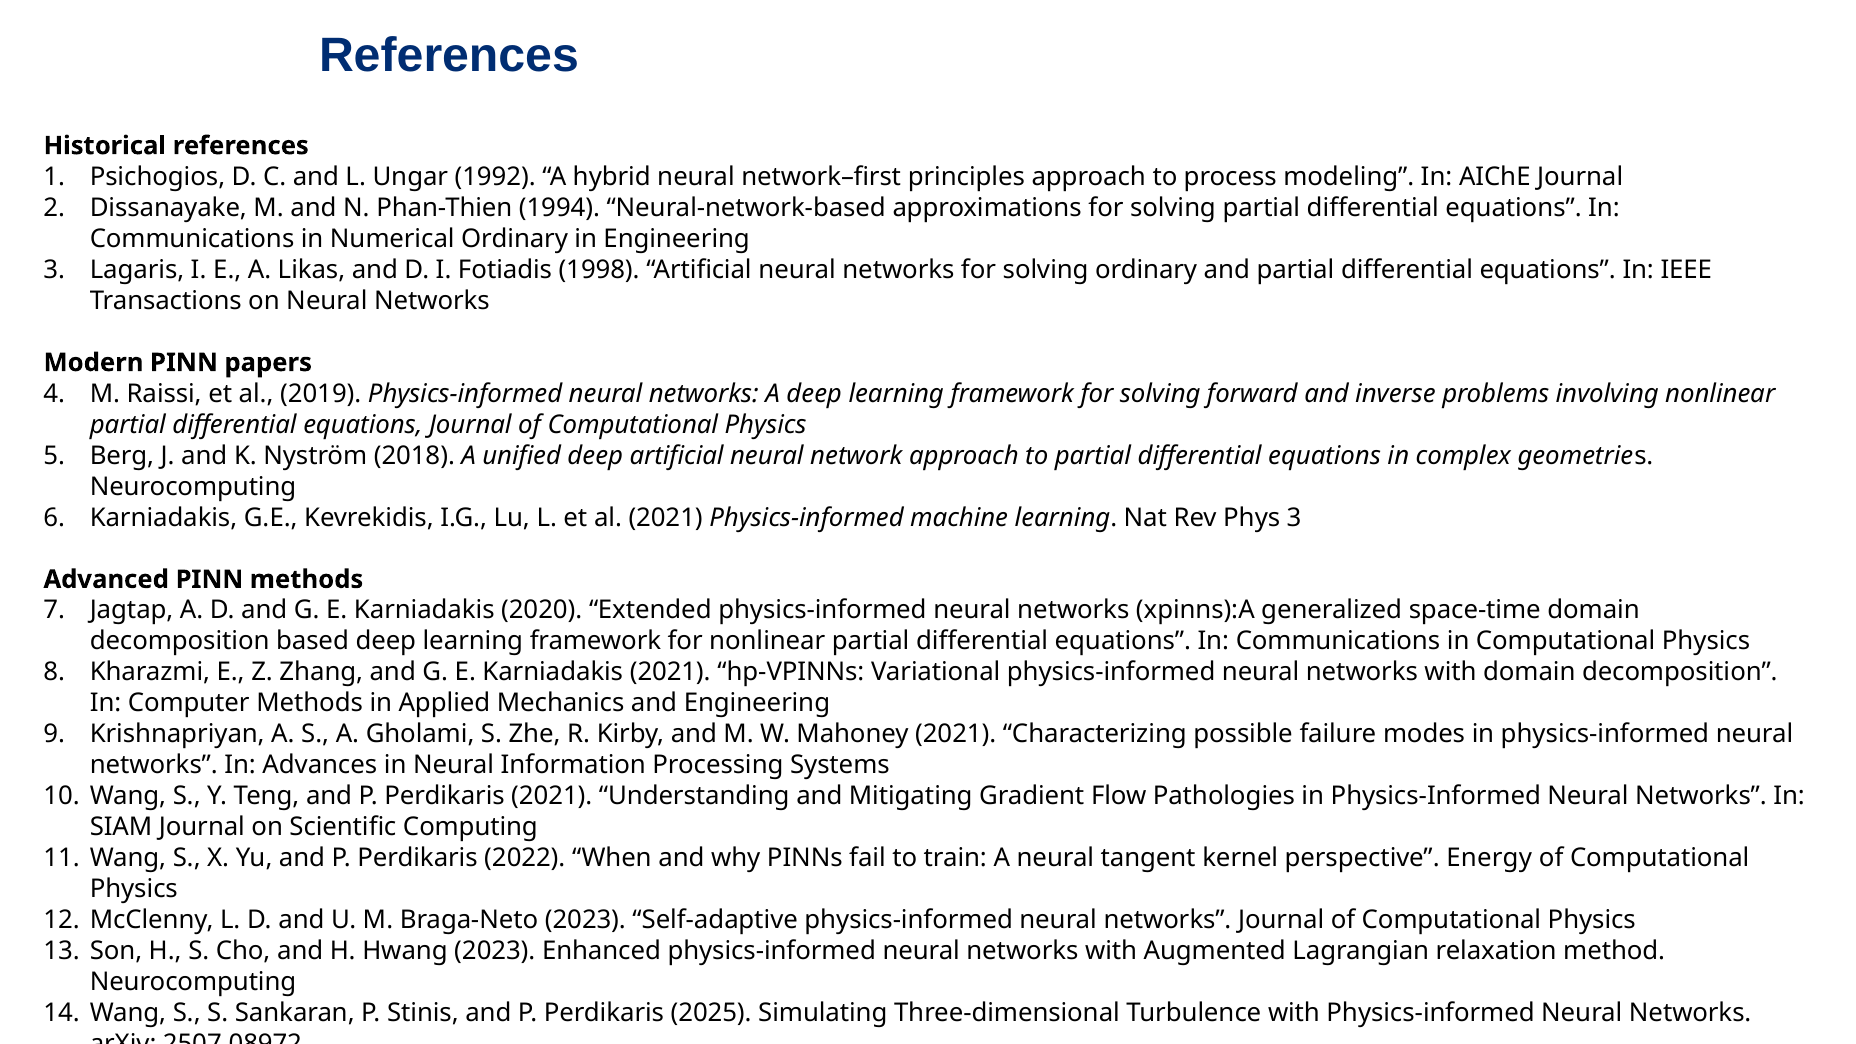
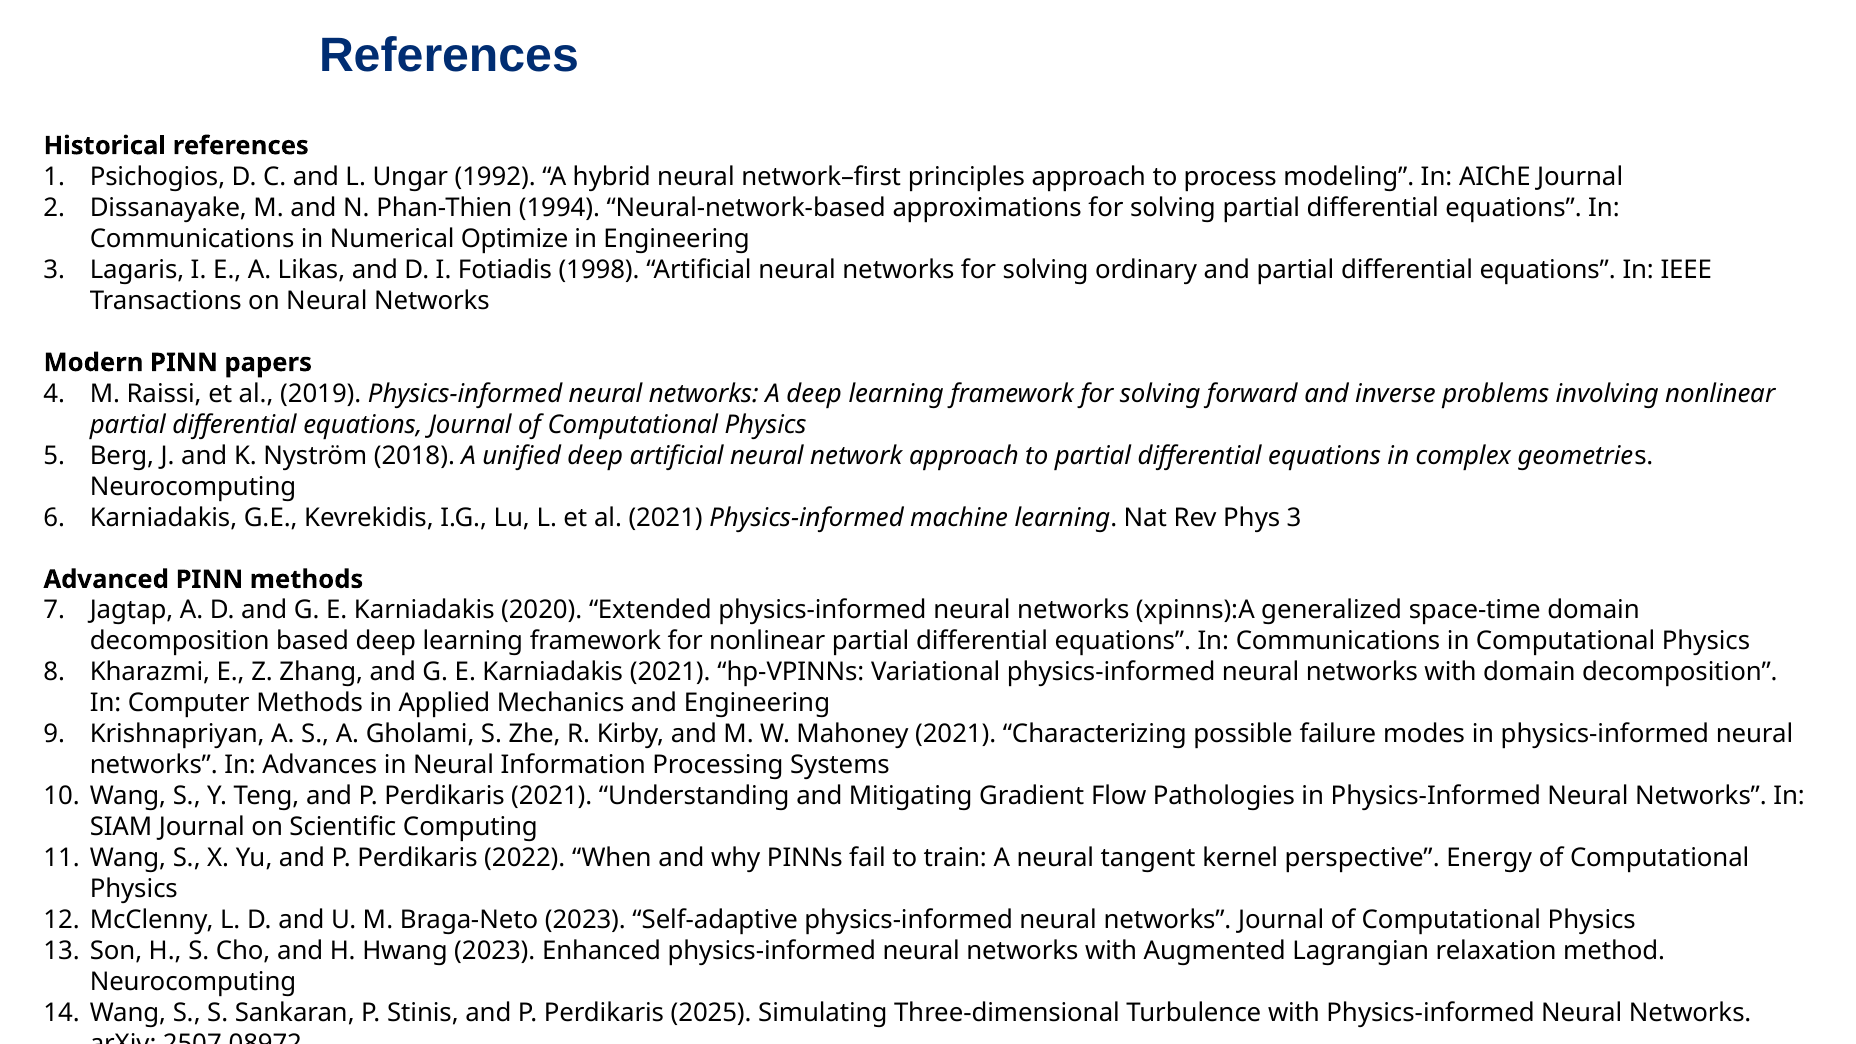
Numerical Ordinary: Ordinary -> Optimize (515, 239)
